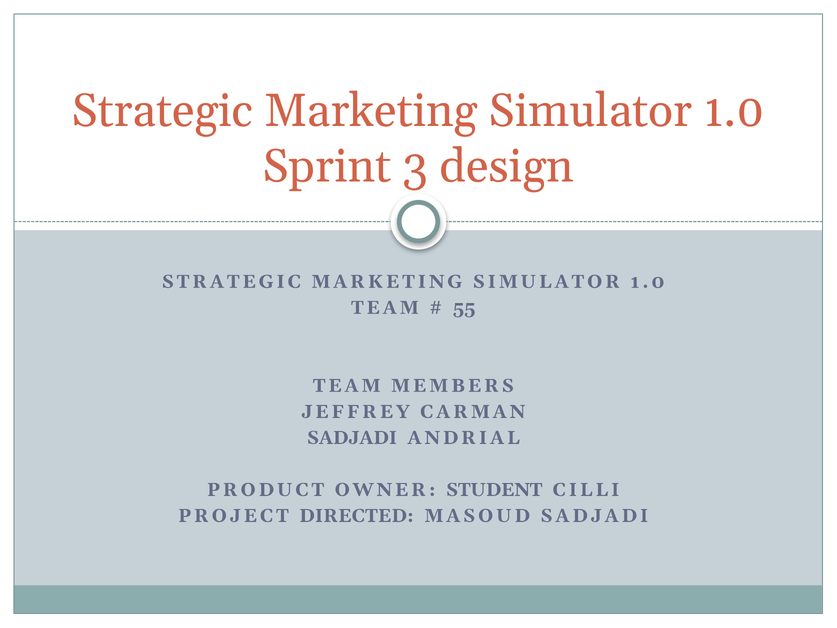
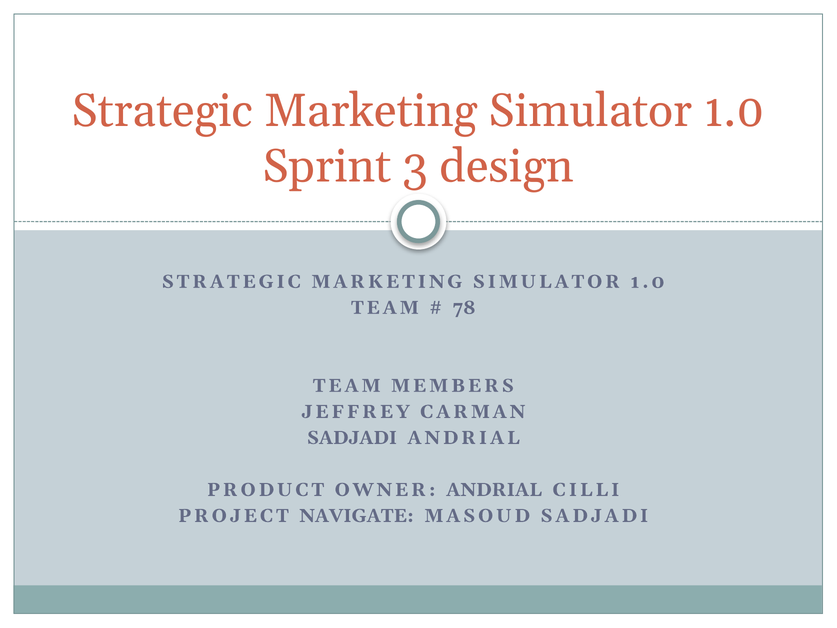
55: 55 -> 78 (464, 308)
OWNER STUDENT: STUDENT -> ANDRIAL (494, 490)
DIRECTED: DIRECTED -> NAVIGATE (357, 516)
